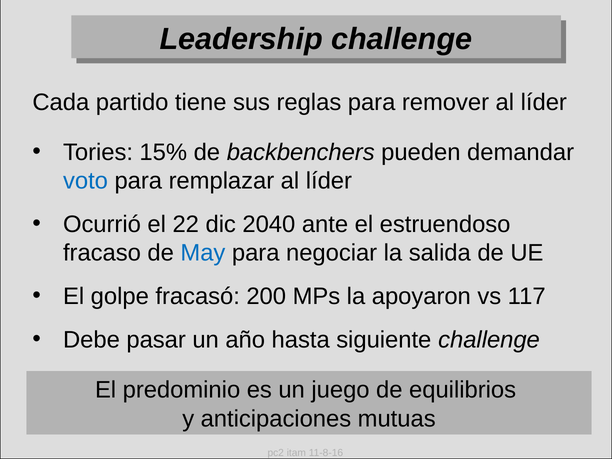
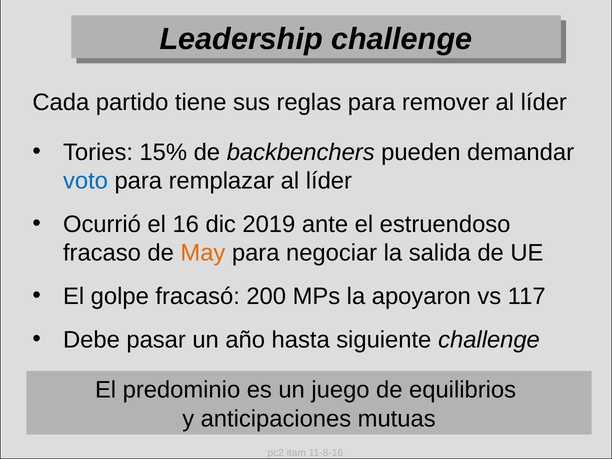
22: 22 -> 16 (186, 224)
2040: 2040 -> 2019 (269, 224)
May colour: blue -> orange (203, 253)
